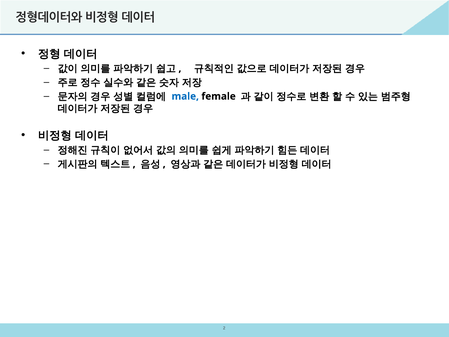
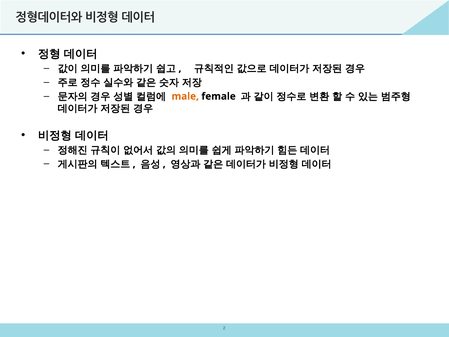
male colour: blue -> orange (185, 96)
